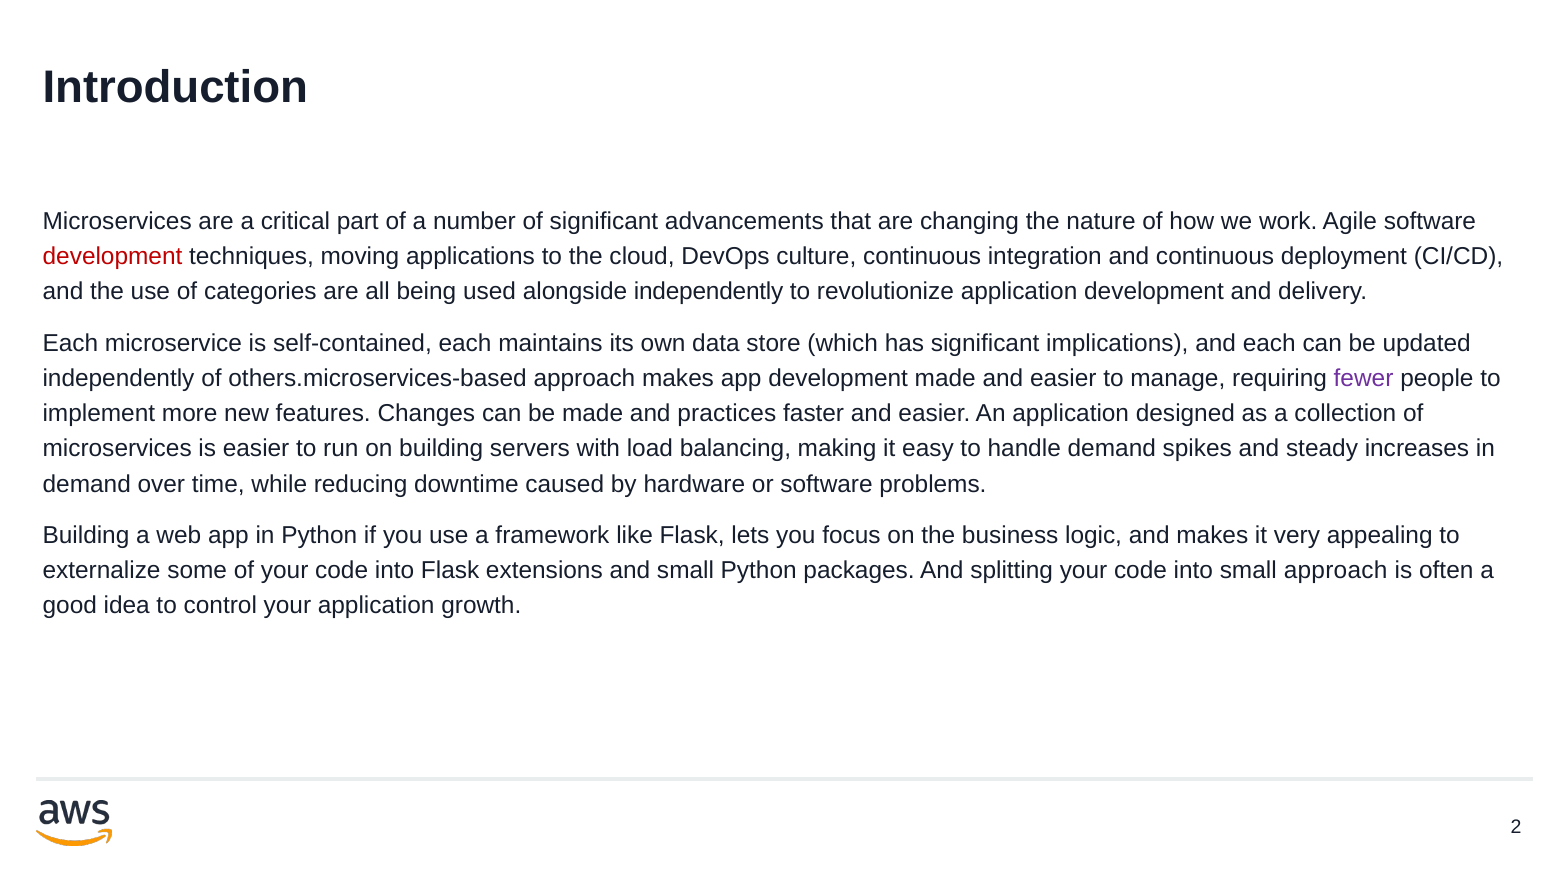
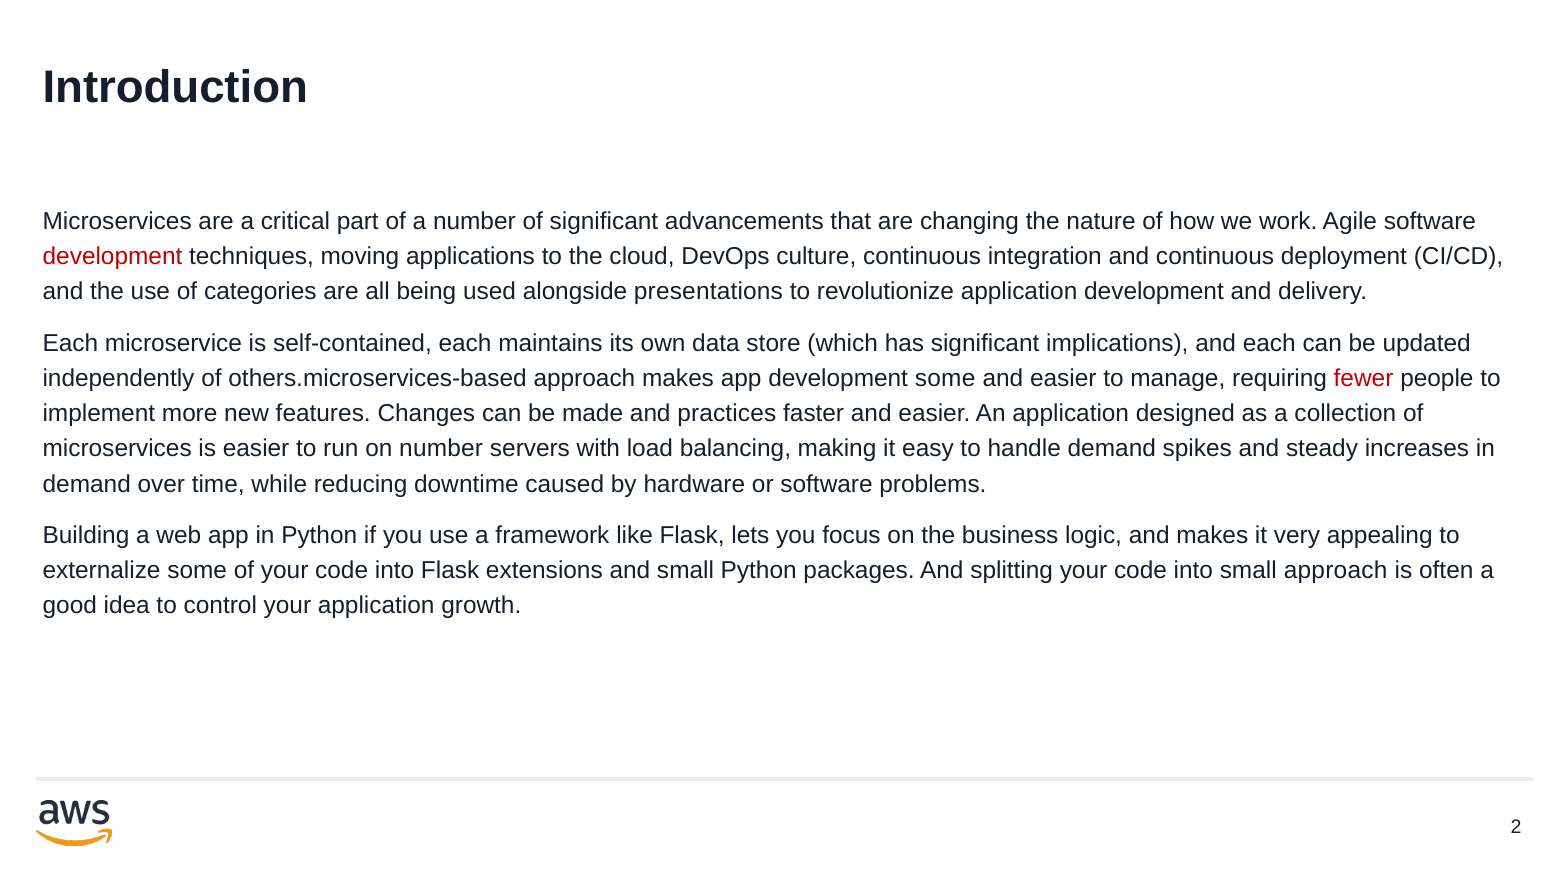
alongside independently: independently -> presentations (708, 292)
development made: made -> some (945, 378)
fewer colour: purple -> red (1364, 378)
on building: building -> number (441, 449)
